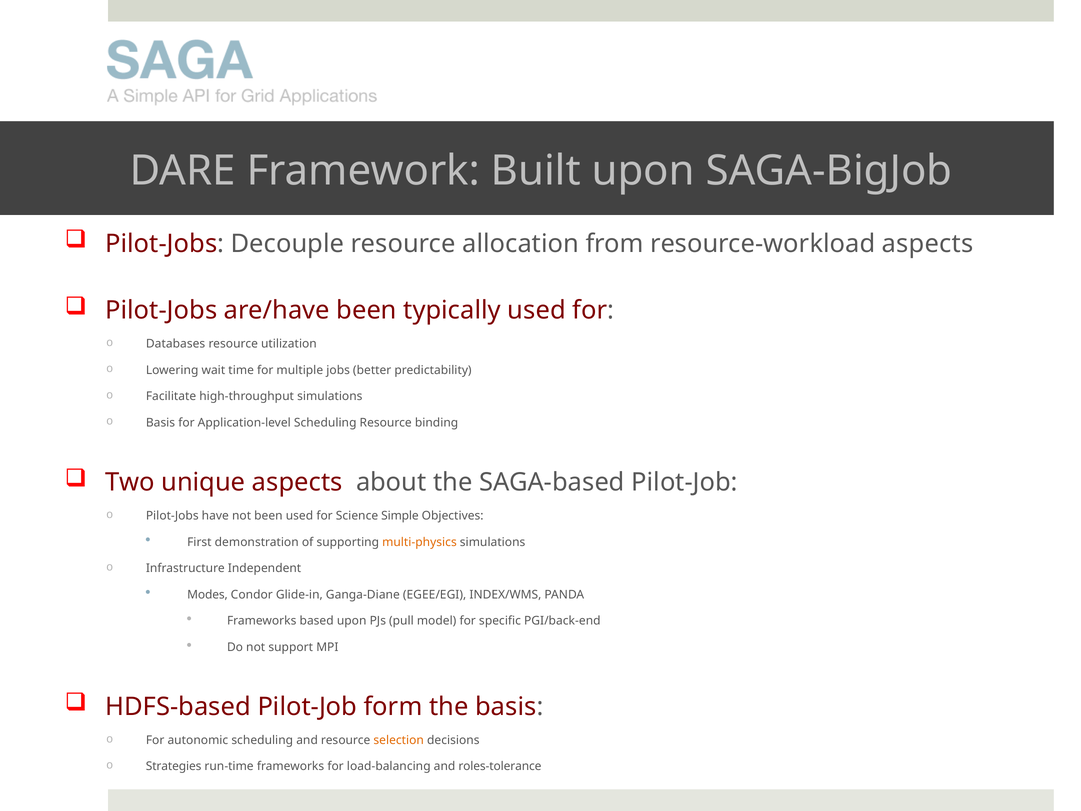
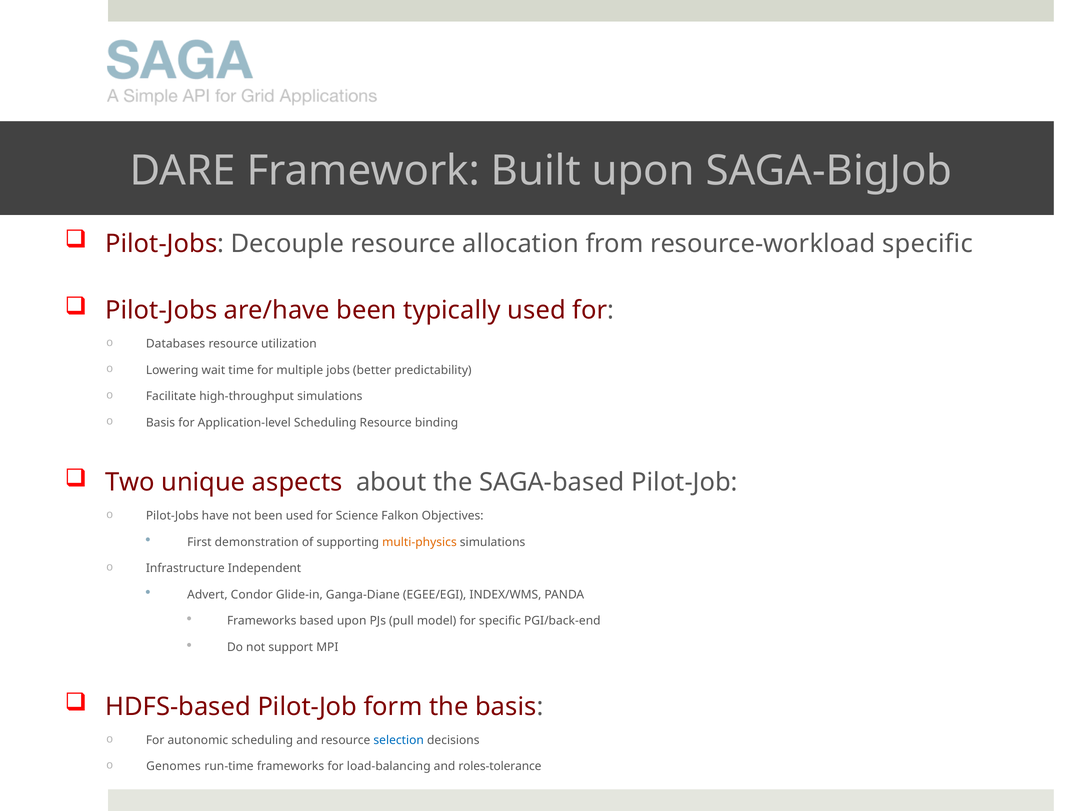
resource-workload aspects: aspects -> specific (928, 244)
Simple: Simple -> Falkon (400, 516)
Modes: Modes -> Advert (207, 594)
selection colour: orange -> blue (399, 740)
Strategies: Strategies -> Genomes (173, 766)
